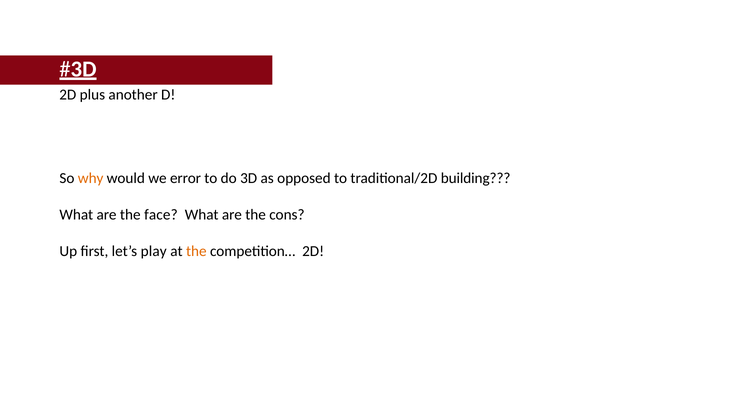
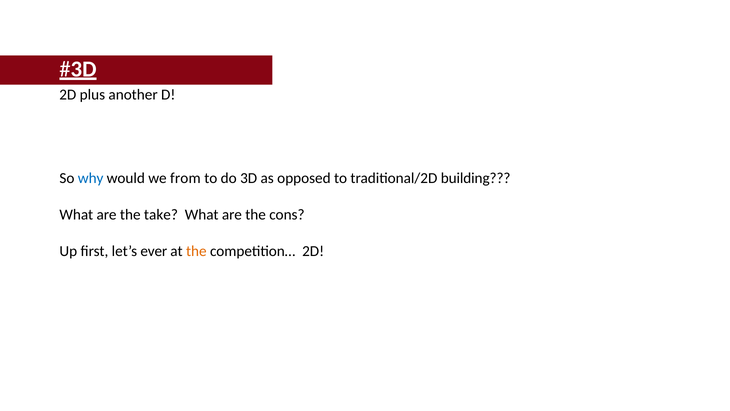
why colour: orange -> blue (91, 178)
error: error -> from (185, 178)
face: face -> take (161, 215)
play: play -> ever (154, 251)
